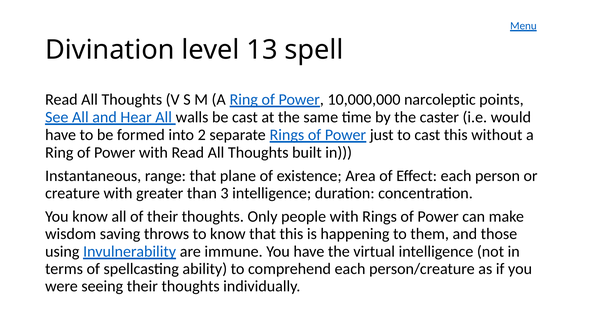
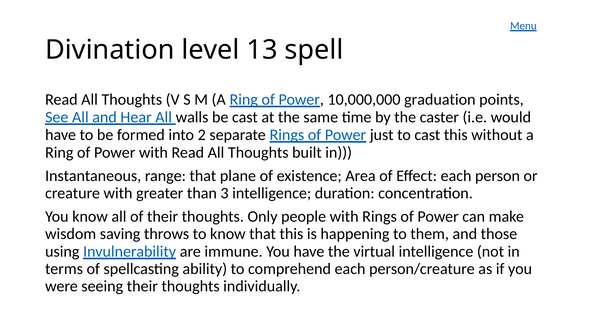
narcoleptic: narcoleptic -> graduation (440, 100)
